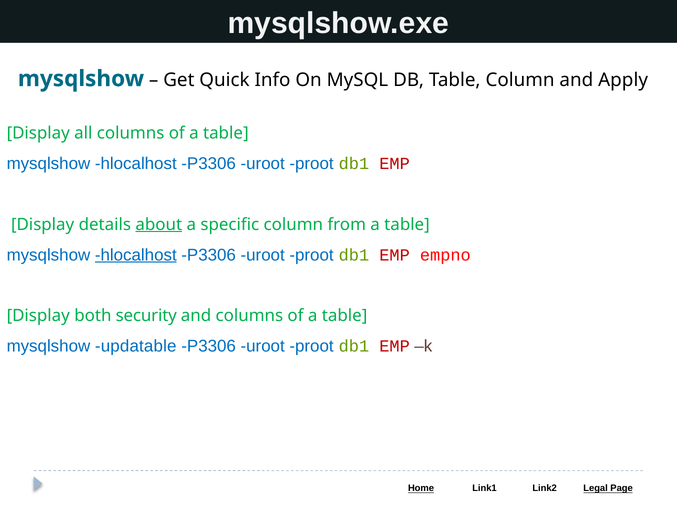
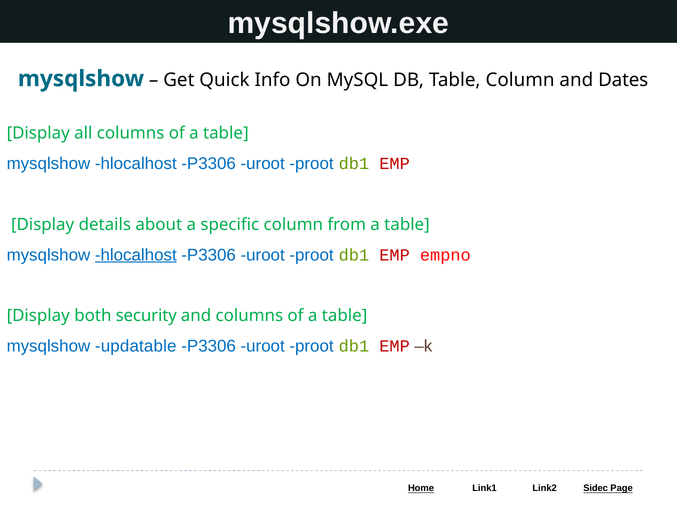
Apply: Apply -> Dates (623, 80)
about underline: present -> none (159, 224)
Legal: Legal -> Sidec (596, 488)
